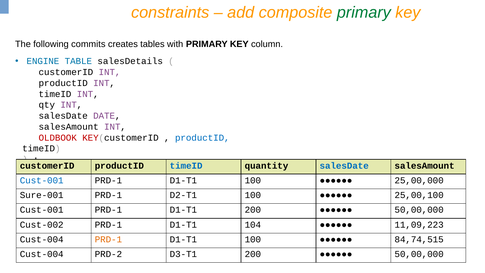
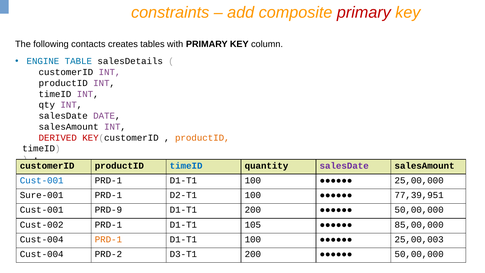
primary colour: green -> red (364, 13)
commits: commits -> contacts (88, 44)
OLDBOOK: OLDBOOK -> DERIVED (58, 138)
productID colour: blue -> orange (202, 138)
salesDate colour: blue -> purple (344, 166)
25,00,100: 25,00,100 -> 77,39,951 (419, 195)
PRD-1: PRD-1 -> PRD-9 (108, 210)
104: 104 -> 105 (253, 225)
11,09,223: 11,09,223 -> 85,00,000 (419, 225)
84,74,515: 84,74,515 -> 25,00,003 (419, 239)
